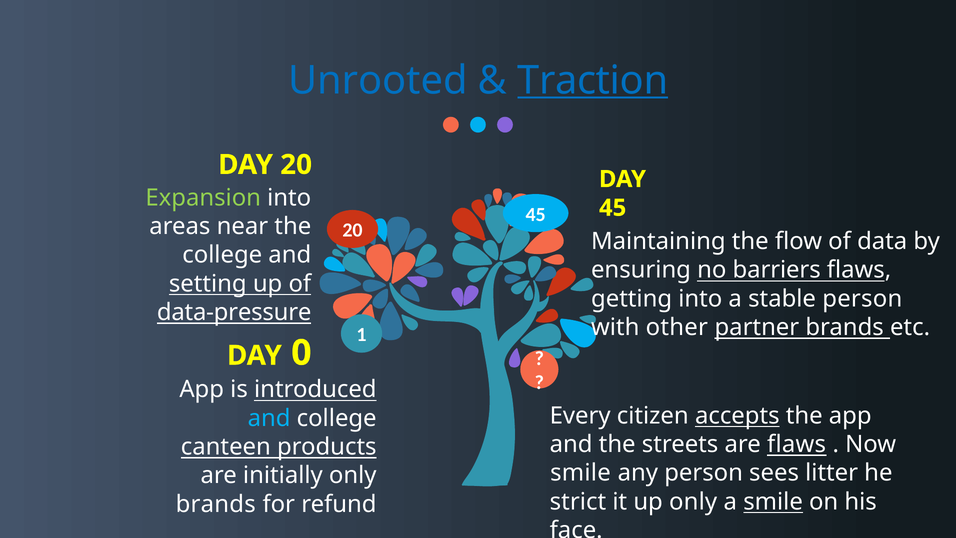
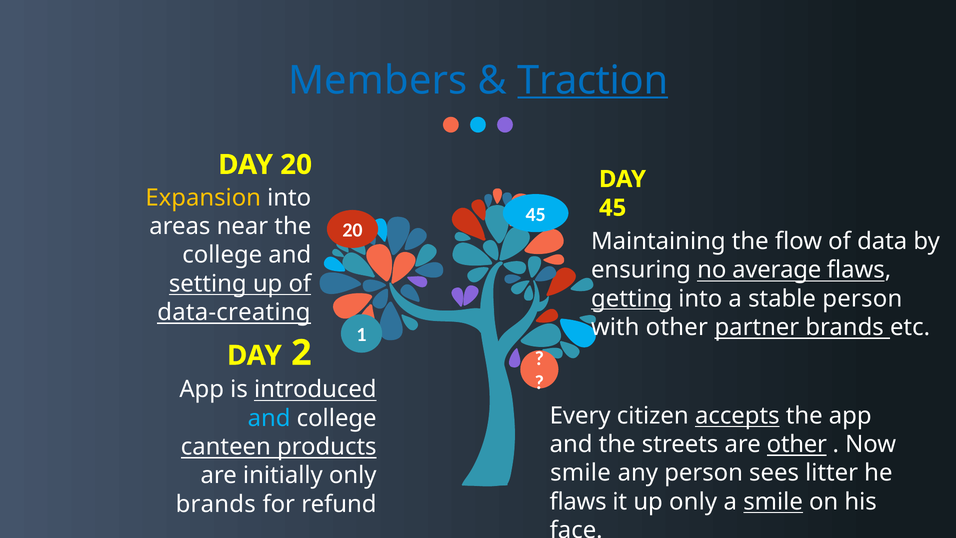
Unrooted: Unrooted -> Members (378, 80)
Expansion colour: light green -> yellow (203, 198)
barriers: barriers -> average (777, 270)
getting underline: none -> present (632, 299)
data-pressure: data-pressure -> data-creating (234, 312)
0: 0 -> 2 (301, 353)
are flaws: flaws -> other (797, 444)
strict: strict -> flaws (578, 502)
